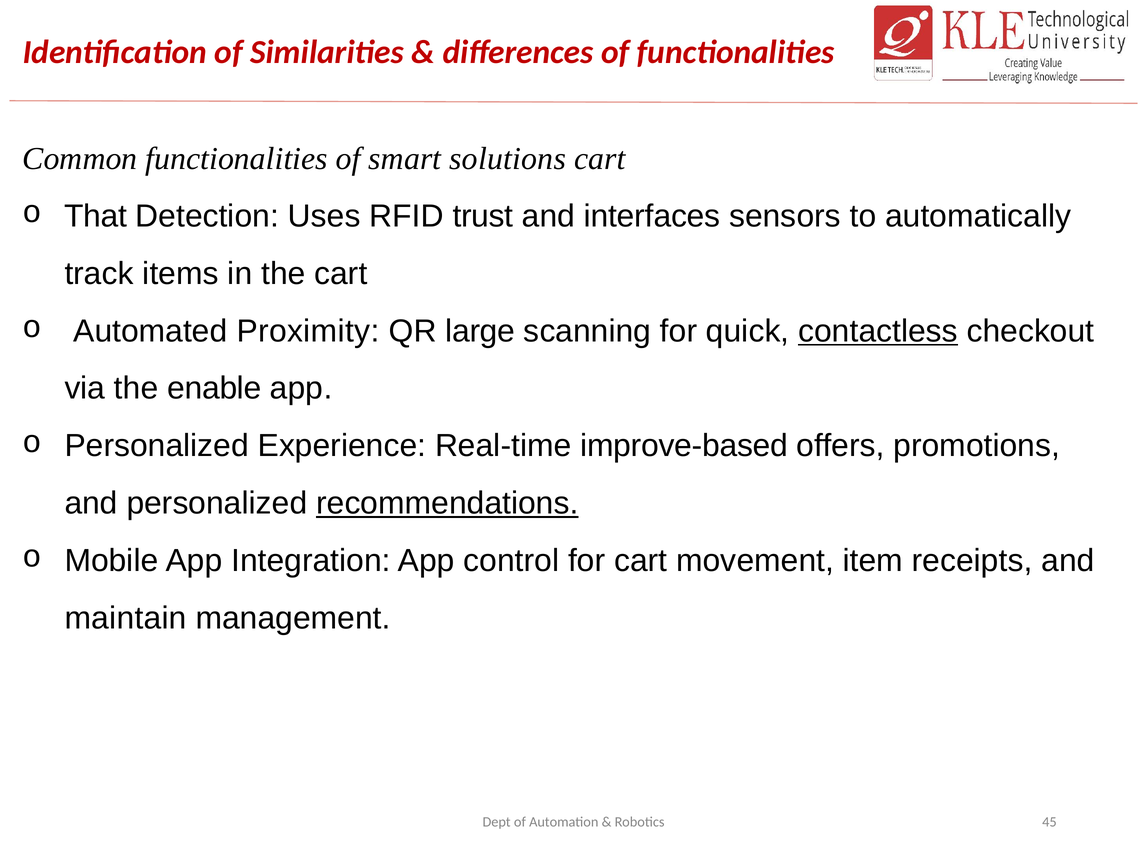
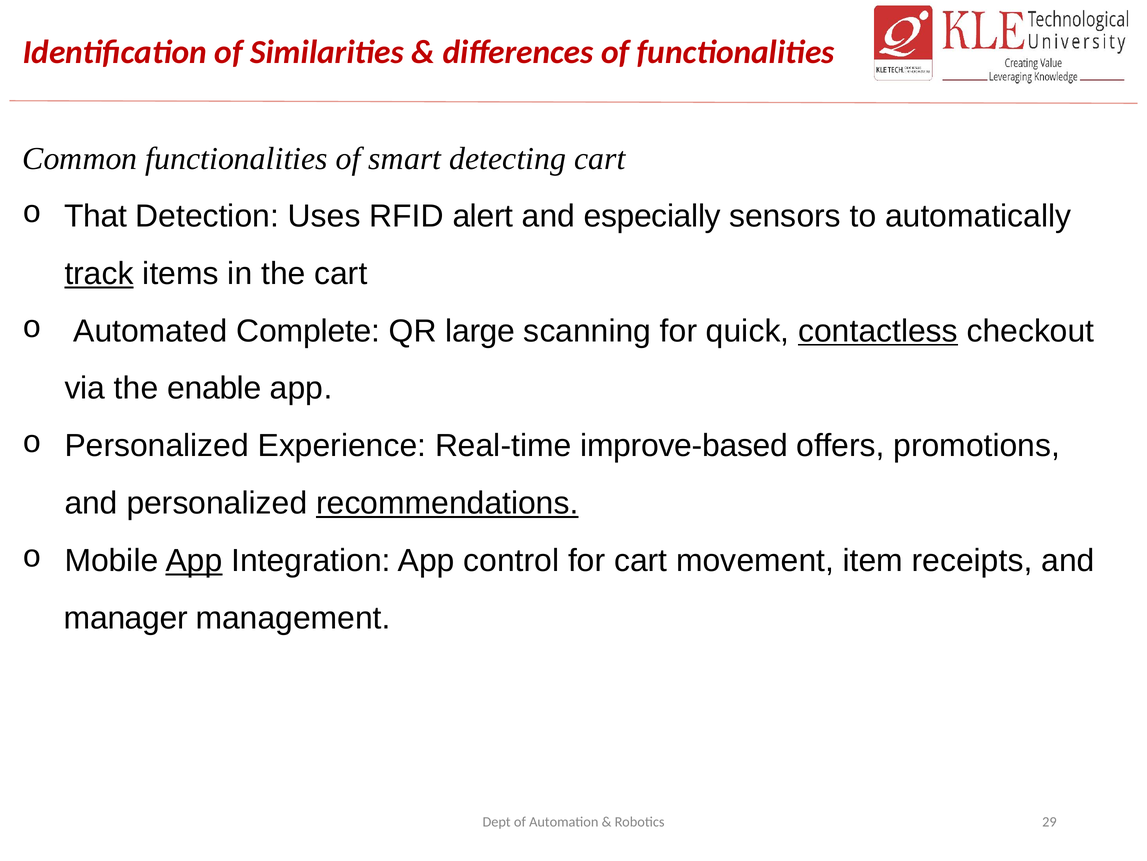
solutions: solutions -> detecting (508, 159)
trust: trust -> alert (483, 216)
interfaces: interfaces -> especially (652, 216)
track underline: none -> present (99, 273)
Proximity: Proximity -> Complete (308, 331)
App underline: none -> present (194, 560)
maintain: maintain -> manager (126, 617)
45: 45 -> 29 (1049, 821)
